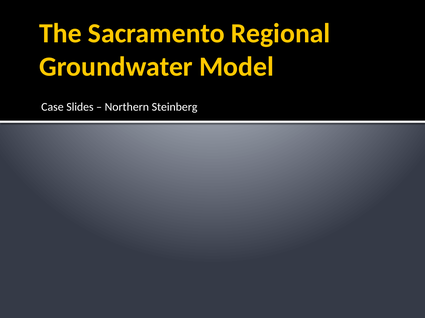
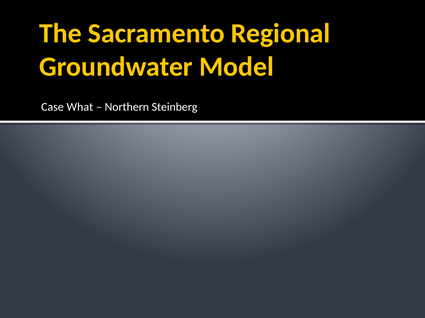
Slides: Slides -> What (80, 107)
